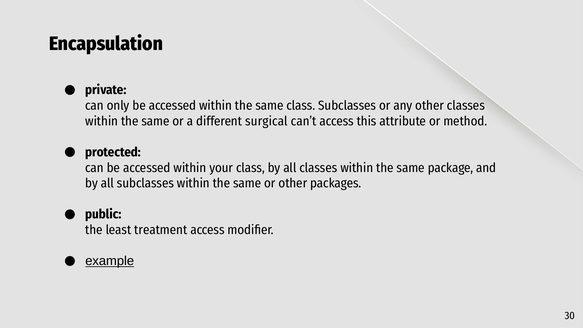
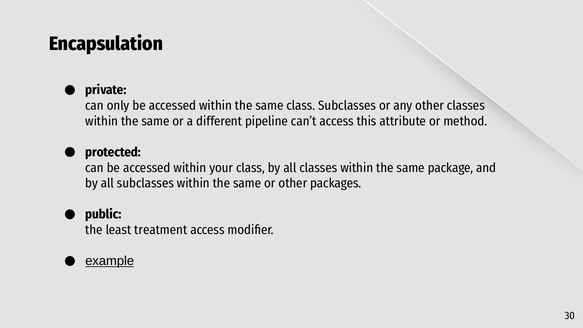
surgical: surgical -> pipeline (267, 121)
